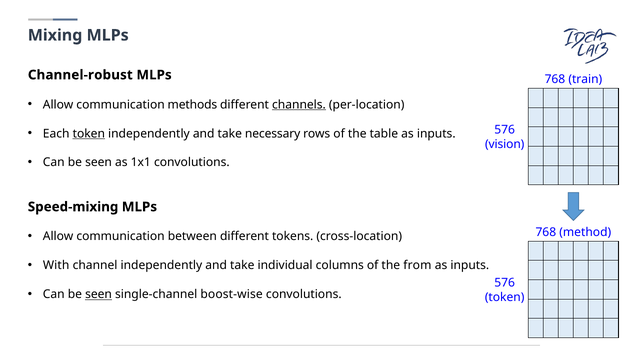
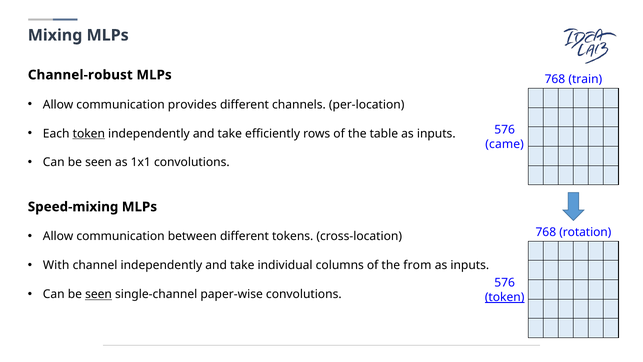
methods: methods -> provides (192, 104)
channels underline: present -> none (299, 104)
necessary: necessary -> efficiently (273, 133)
vision: vision -> came (505, 144)
method: method -> rotation (585, 232)
boost-wise: boost-wise -> paper-wise (232, 294)
token underline: none -> present (505, 297)
